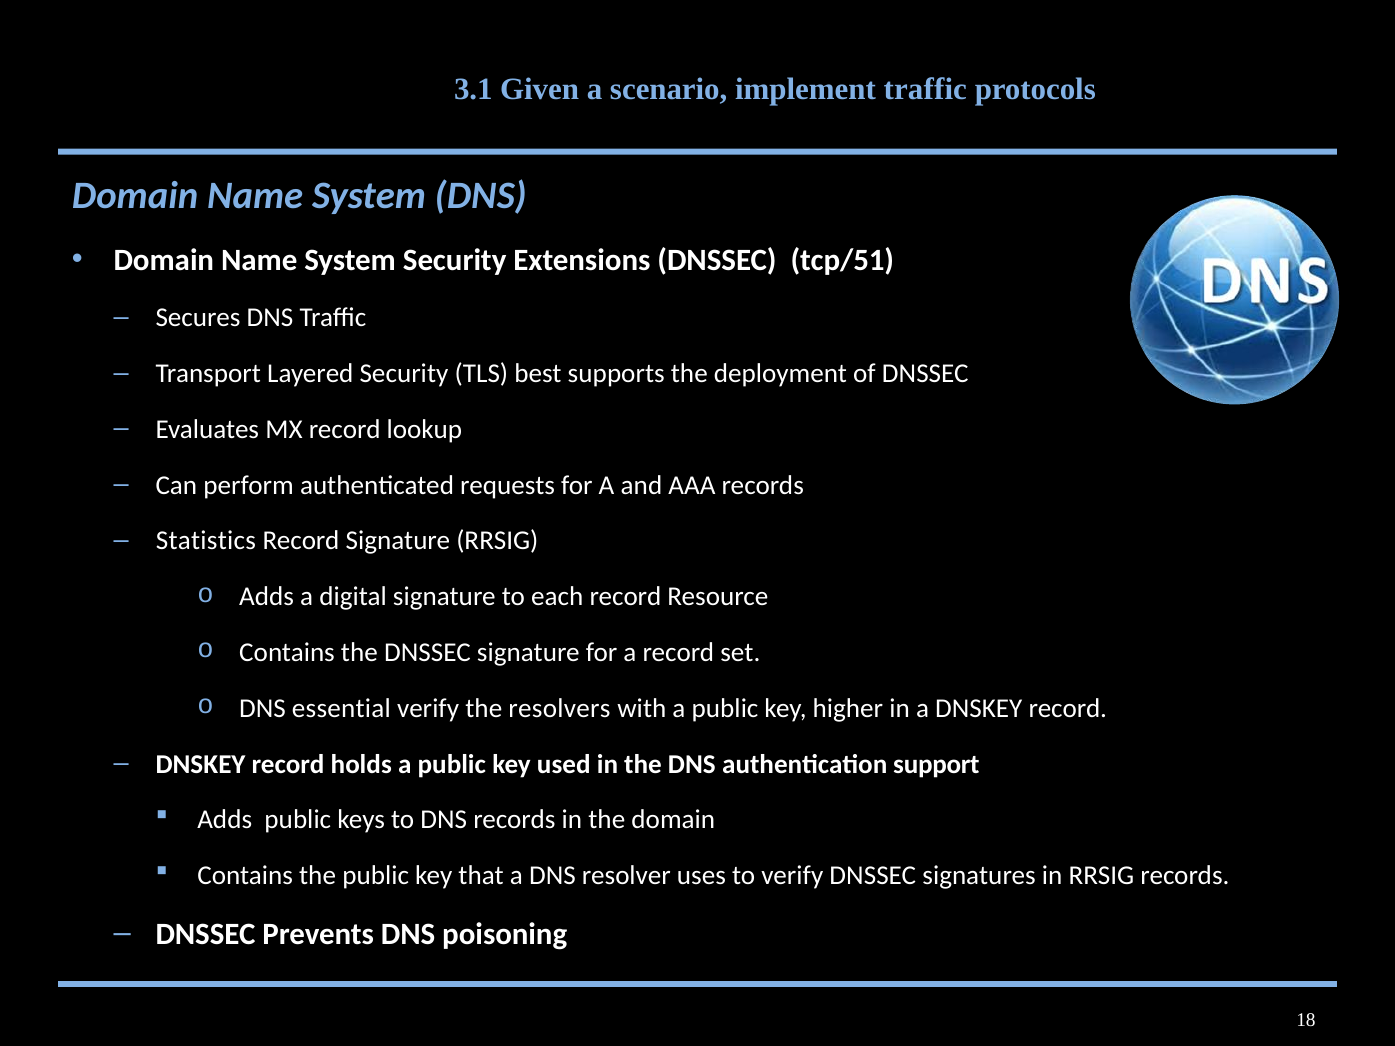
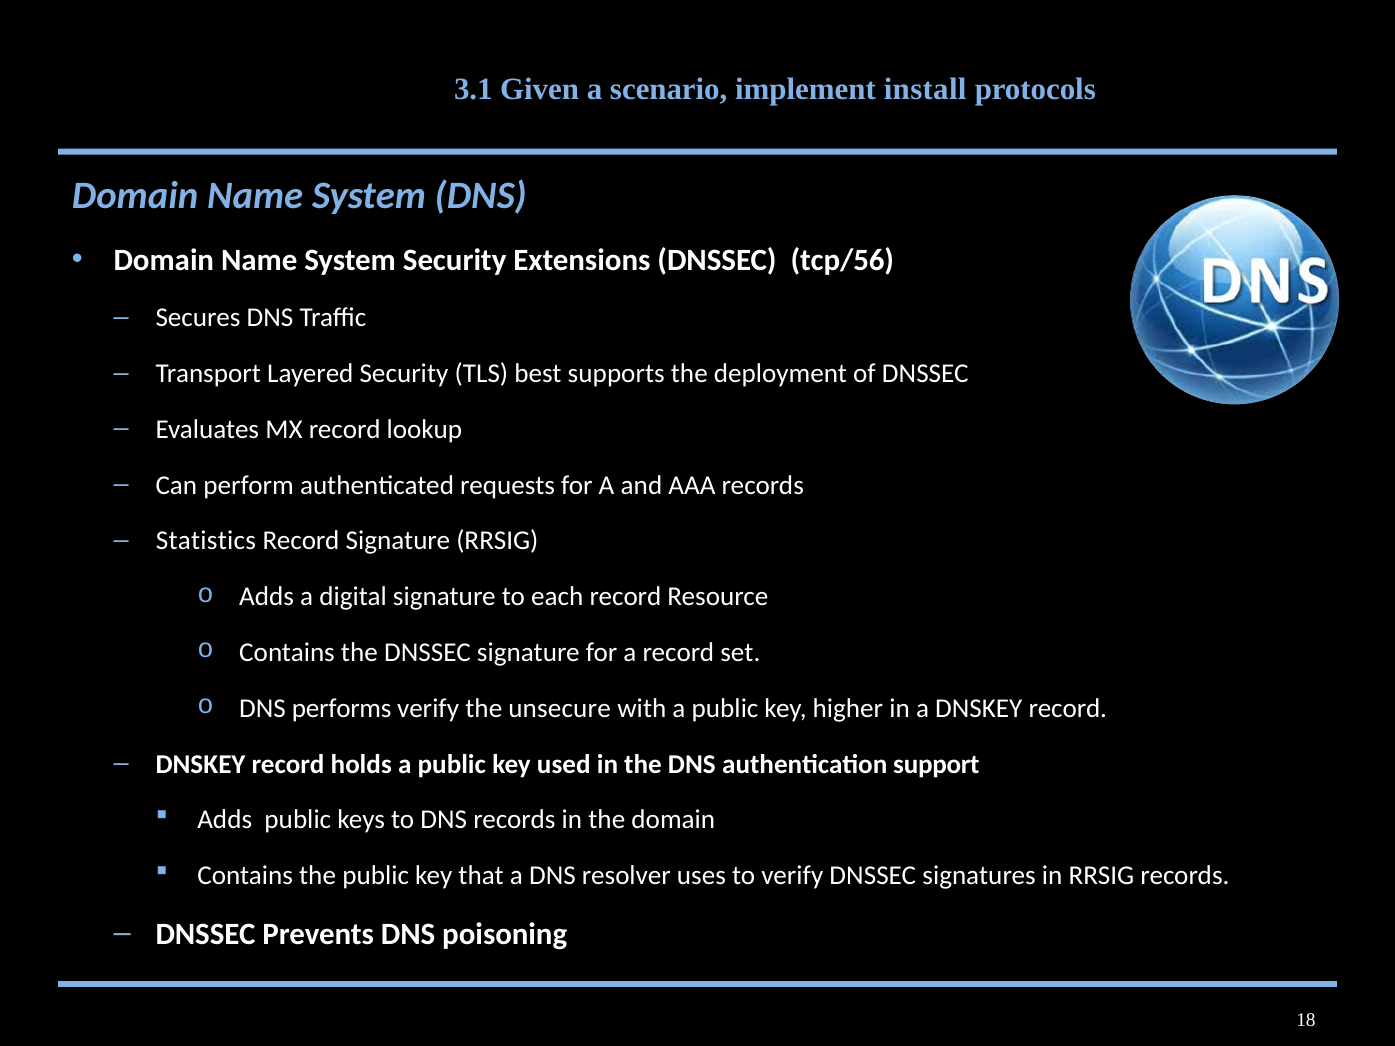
implement traffic: traffic -> install (925, 89)
tcp/51: tcp/51 -> tcp/56 (842, 260)
essential: essential -> performs (342, 709)
resolvers: resolvers -> unsecure (560, 709)
